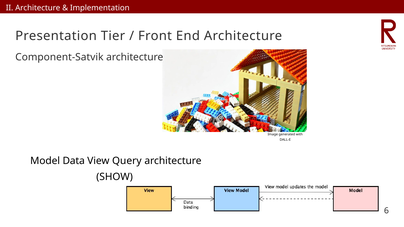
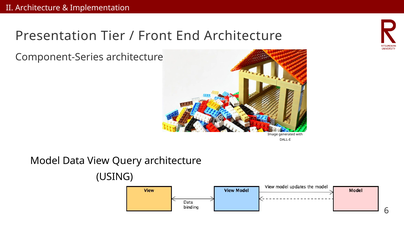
Component-Satvik: Component-Satvik -> Component-Series (59, 57)
SHOW: SHOW -> USING (115, 177)
